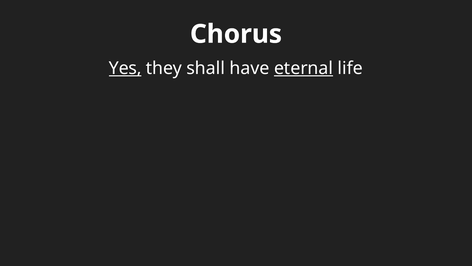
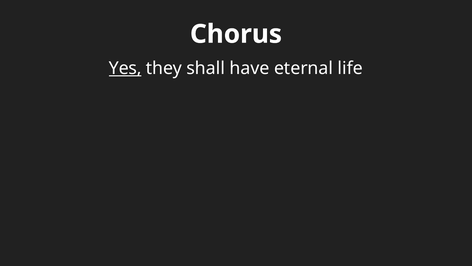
eternal underline: present -> none (304, 68)
